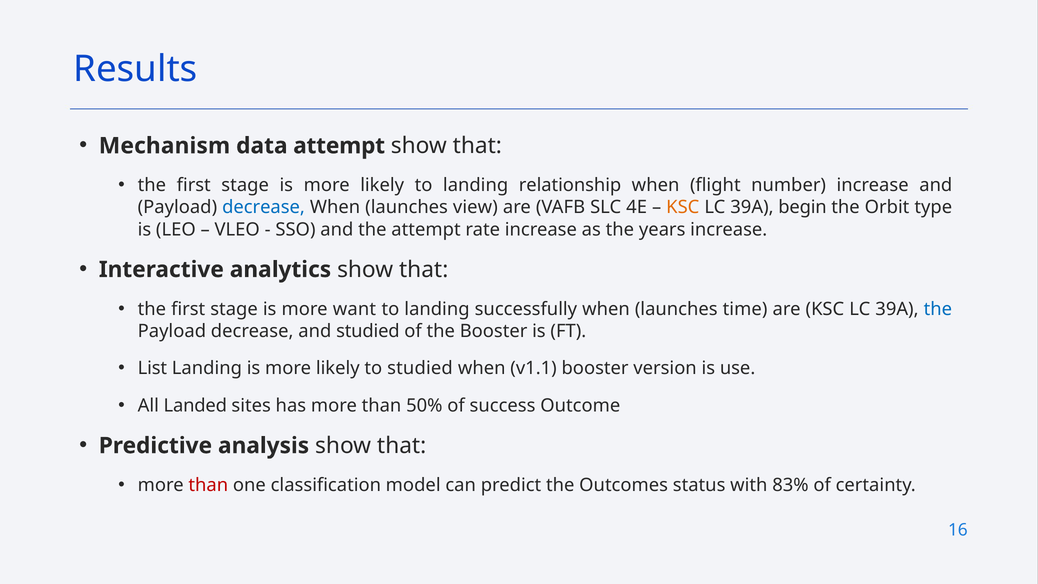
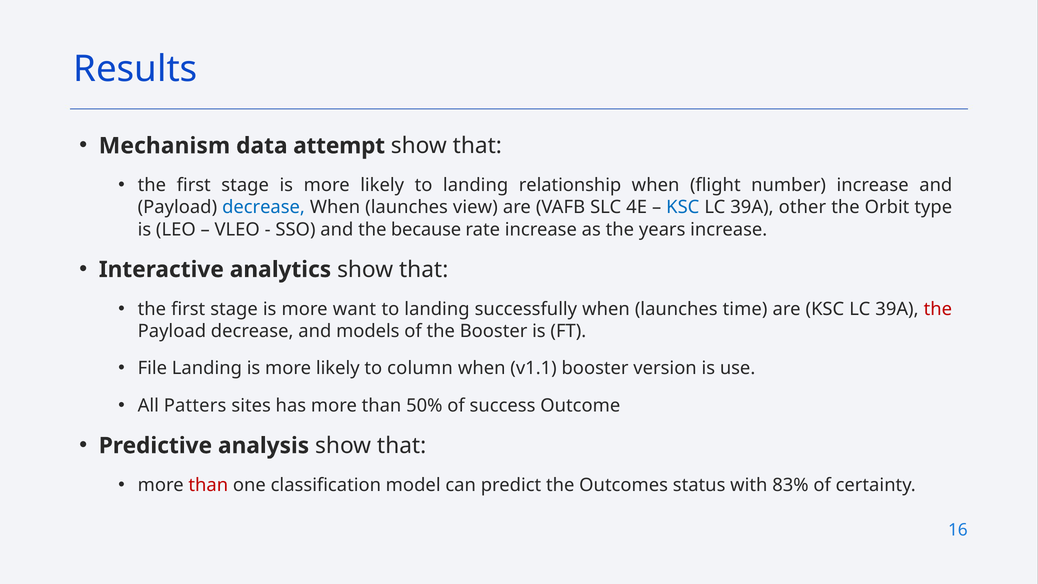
KSC colour: orange -> blue (683, 207)
begin: begin -> other (802, 207)
the attempt: attempt -> because (426, 229)
the colour: blue -> red (938, 309)
and studied: studied -> models (368, 331)
List: List -> File (152, 368)
to studied: studied -> column (420, 368)
Landed: Landed -> Patters (195, 405)
